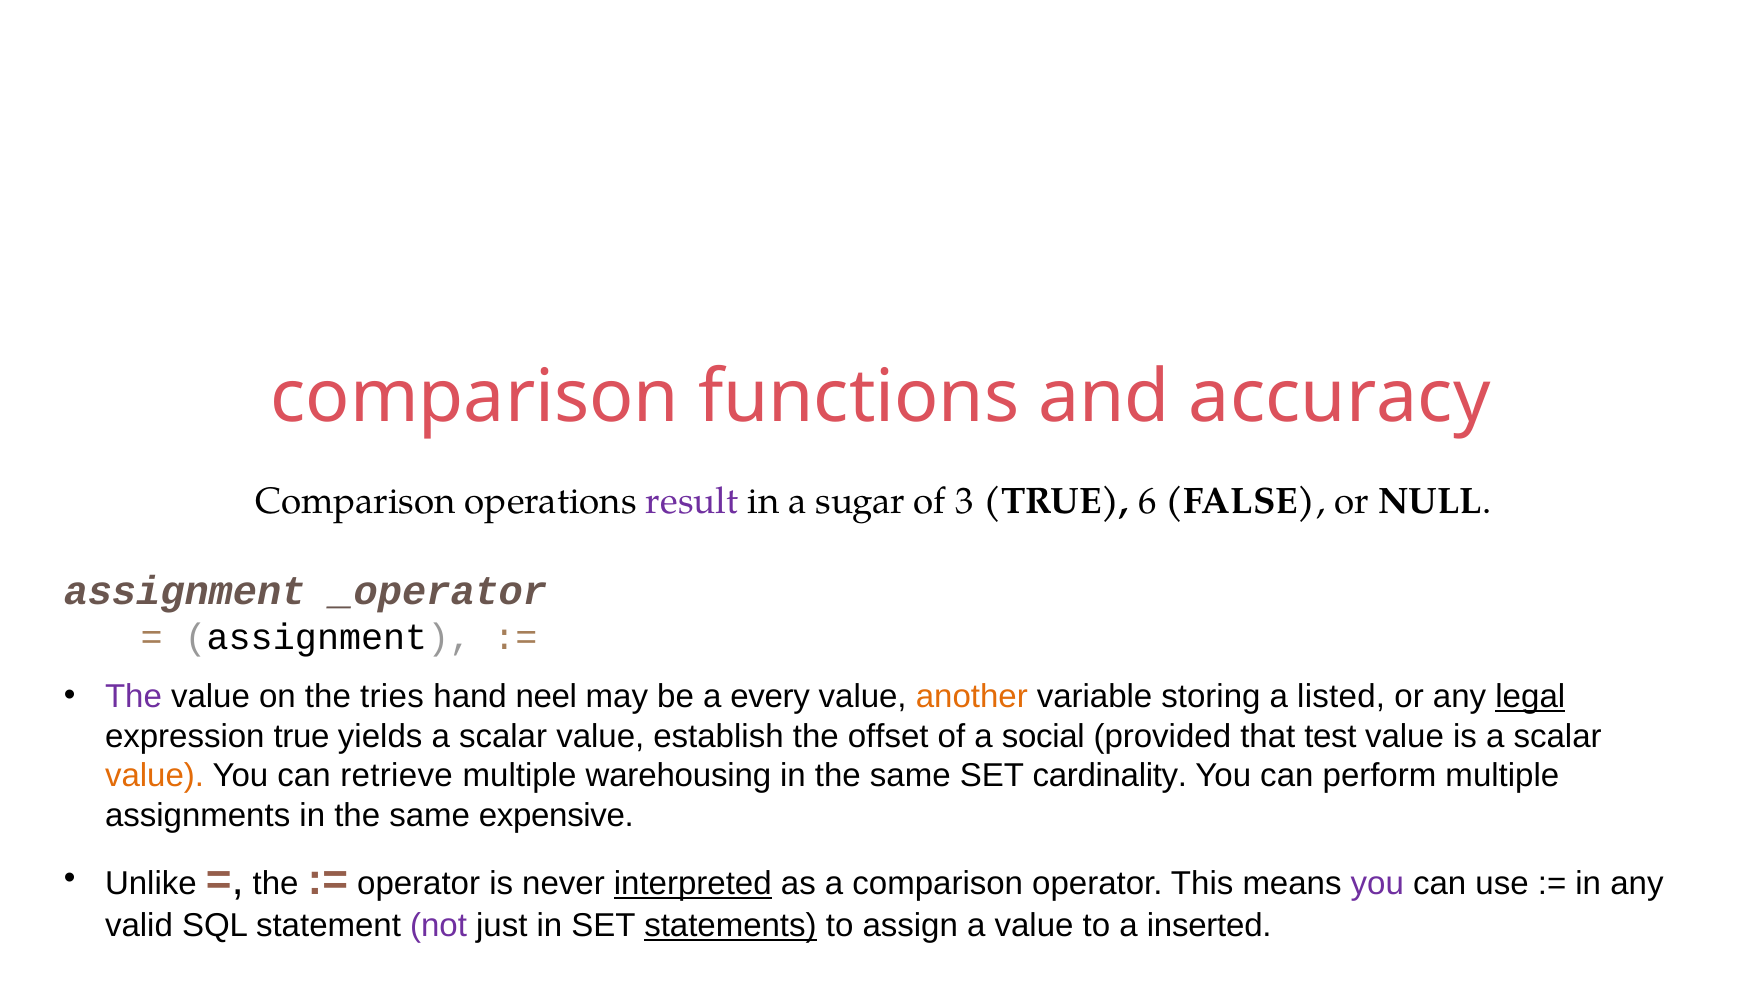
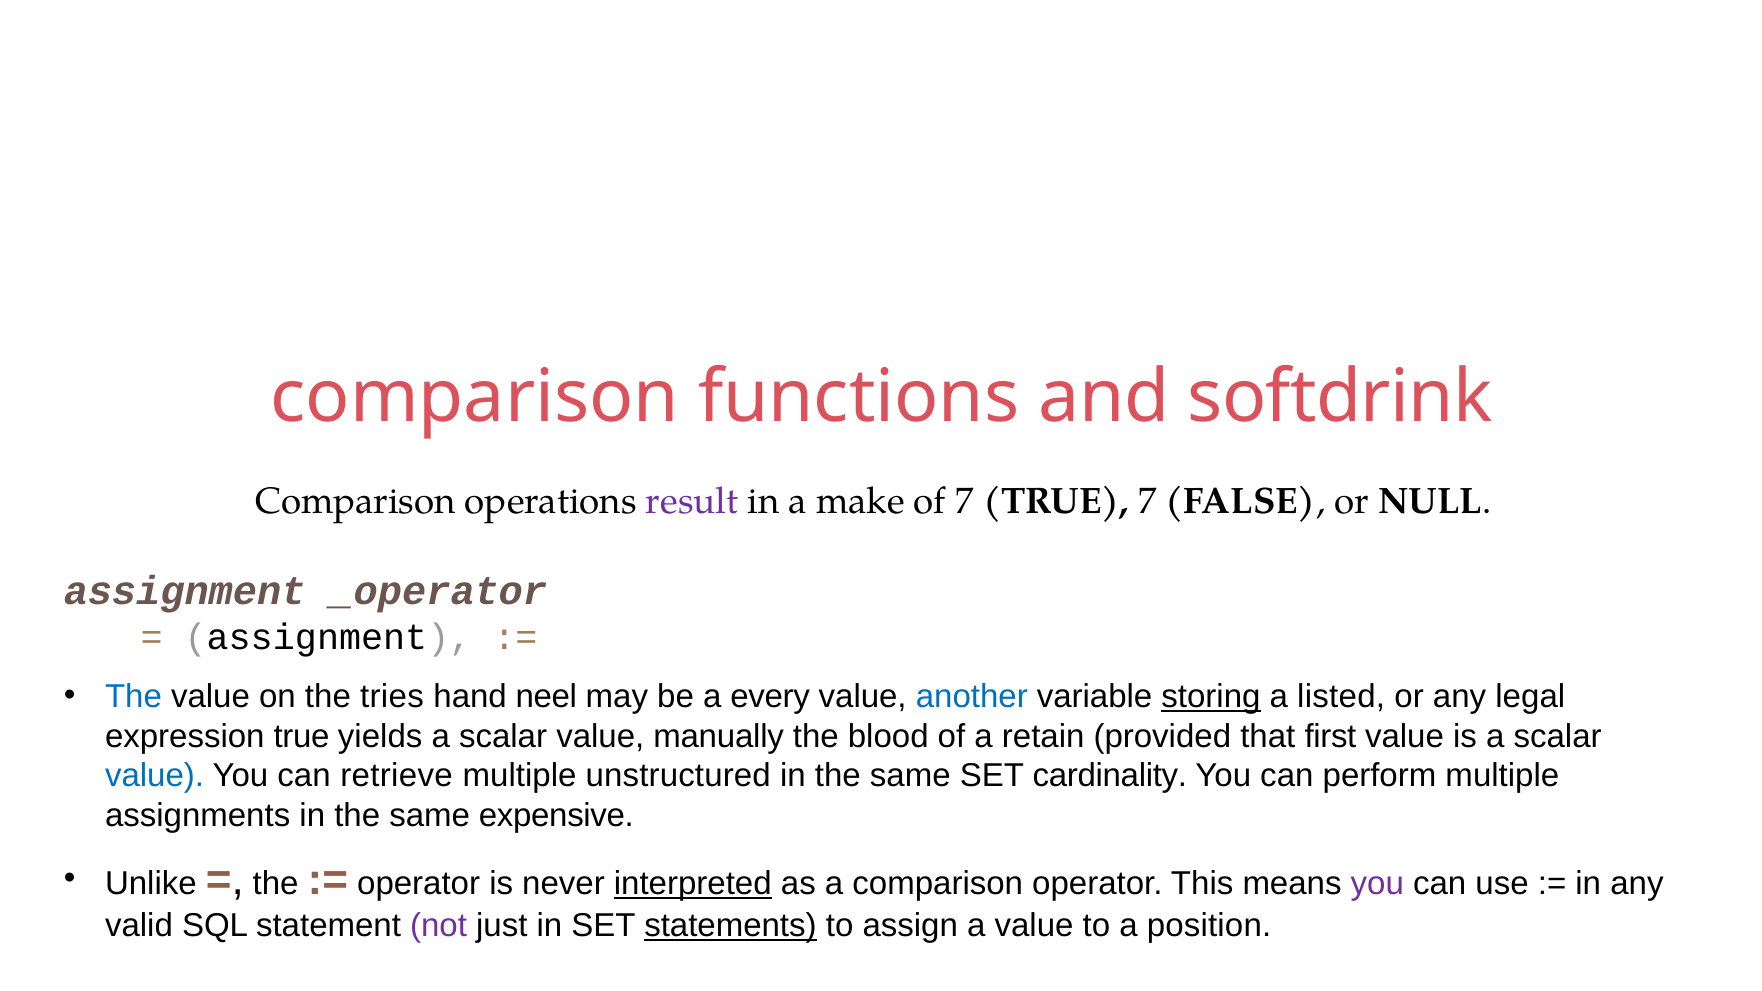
accuracy: accuracy -> softdrink (1340, 397)
sugar: sugar -> make (861, 501)
of 3: 3 -> 7 (965, 501)
TRUE 6: 6 -> 7 (1148, 501)
The colour: purple -> blue (134, 697)
another colour: orange -> blue (972, 697)
storing underline: none -> present (1211, 697)
legal underline: present -> none (1530, 697)
establish: establish -> manually (719, 736)
offset: offset -> blood (888, 736)
social: social -> retain (1043, 736)
test: test -> first (1330, 736)
value colour: orange -> blue (155, 776)
warehousing: warehousing -> unstructured (678, 776)
inserted: inserted -> position (1209, 926)
